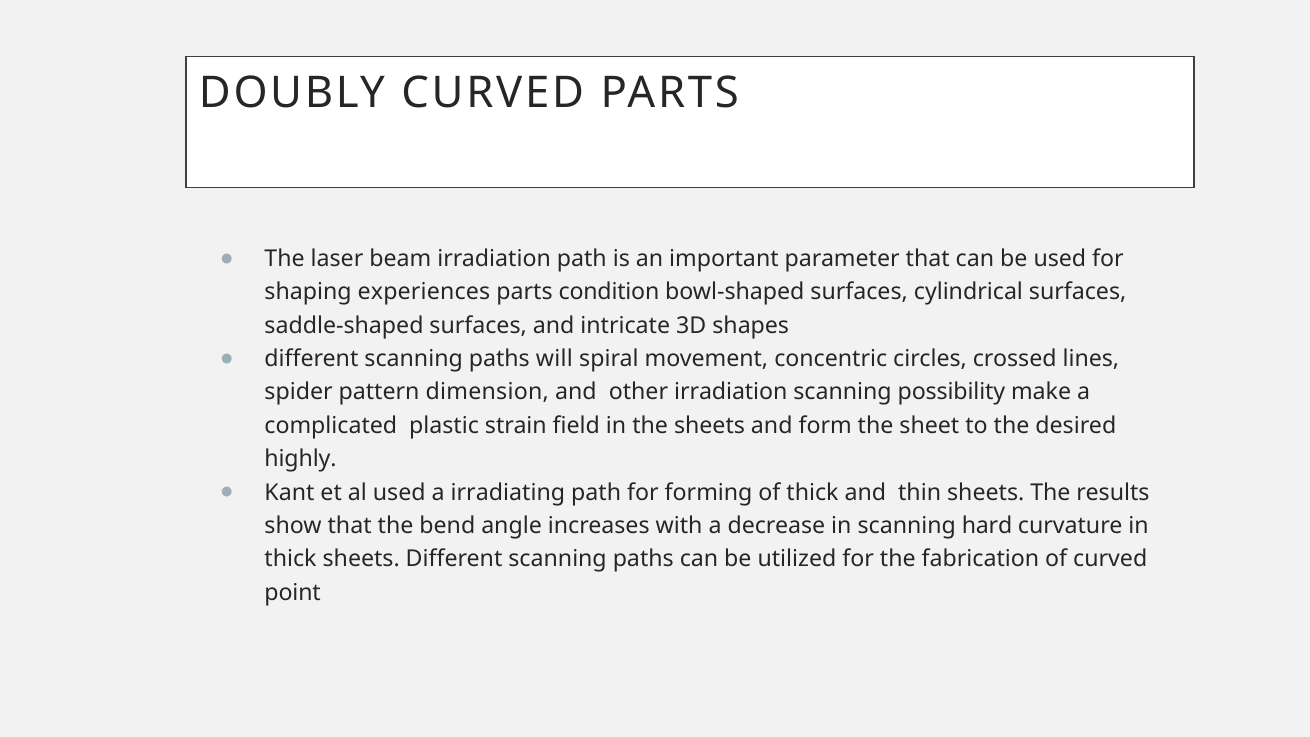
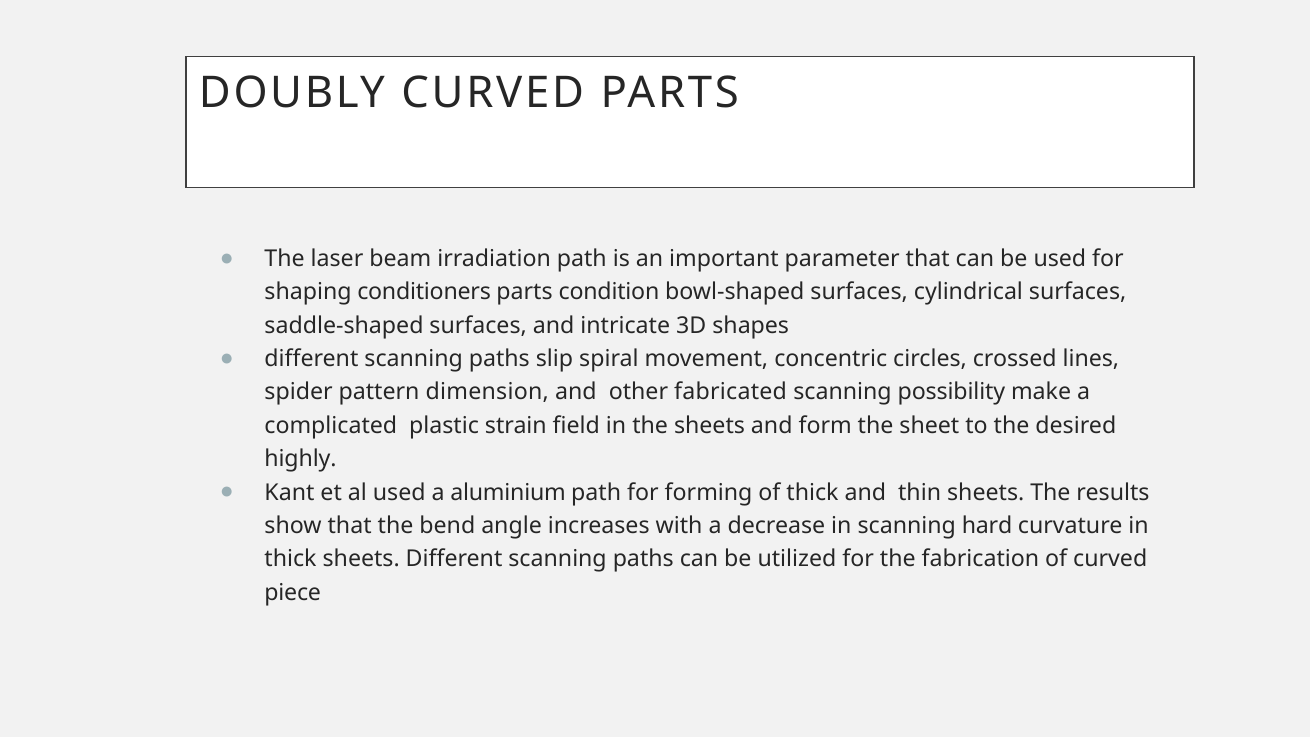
experiences: experiences -> conditioners (424, 292)
will: will -> slip (555, 359)
other irradiation: irradiation -> fabricated (731, 392)
irradiating: irradiating -> aluminium (508, 492)
point: point -> piece (293, 593)
